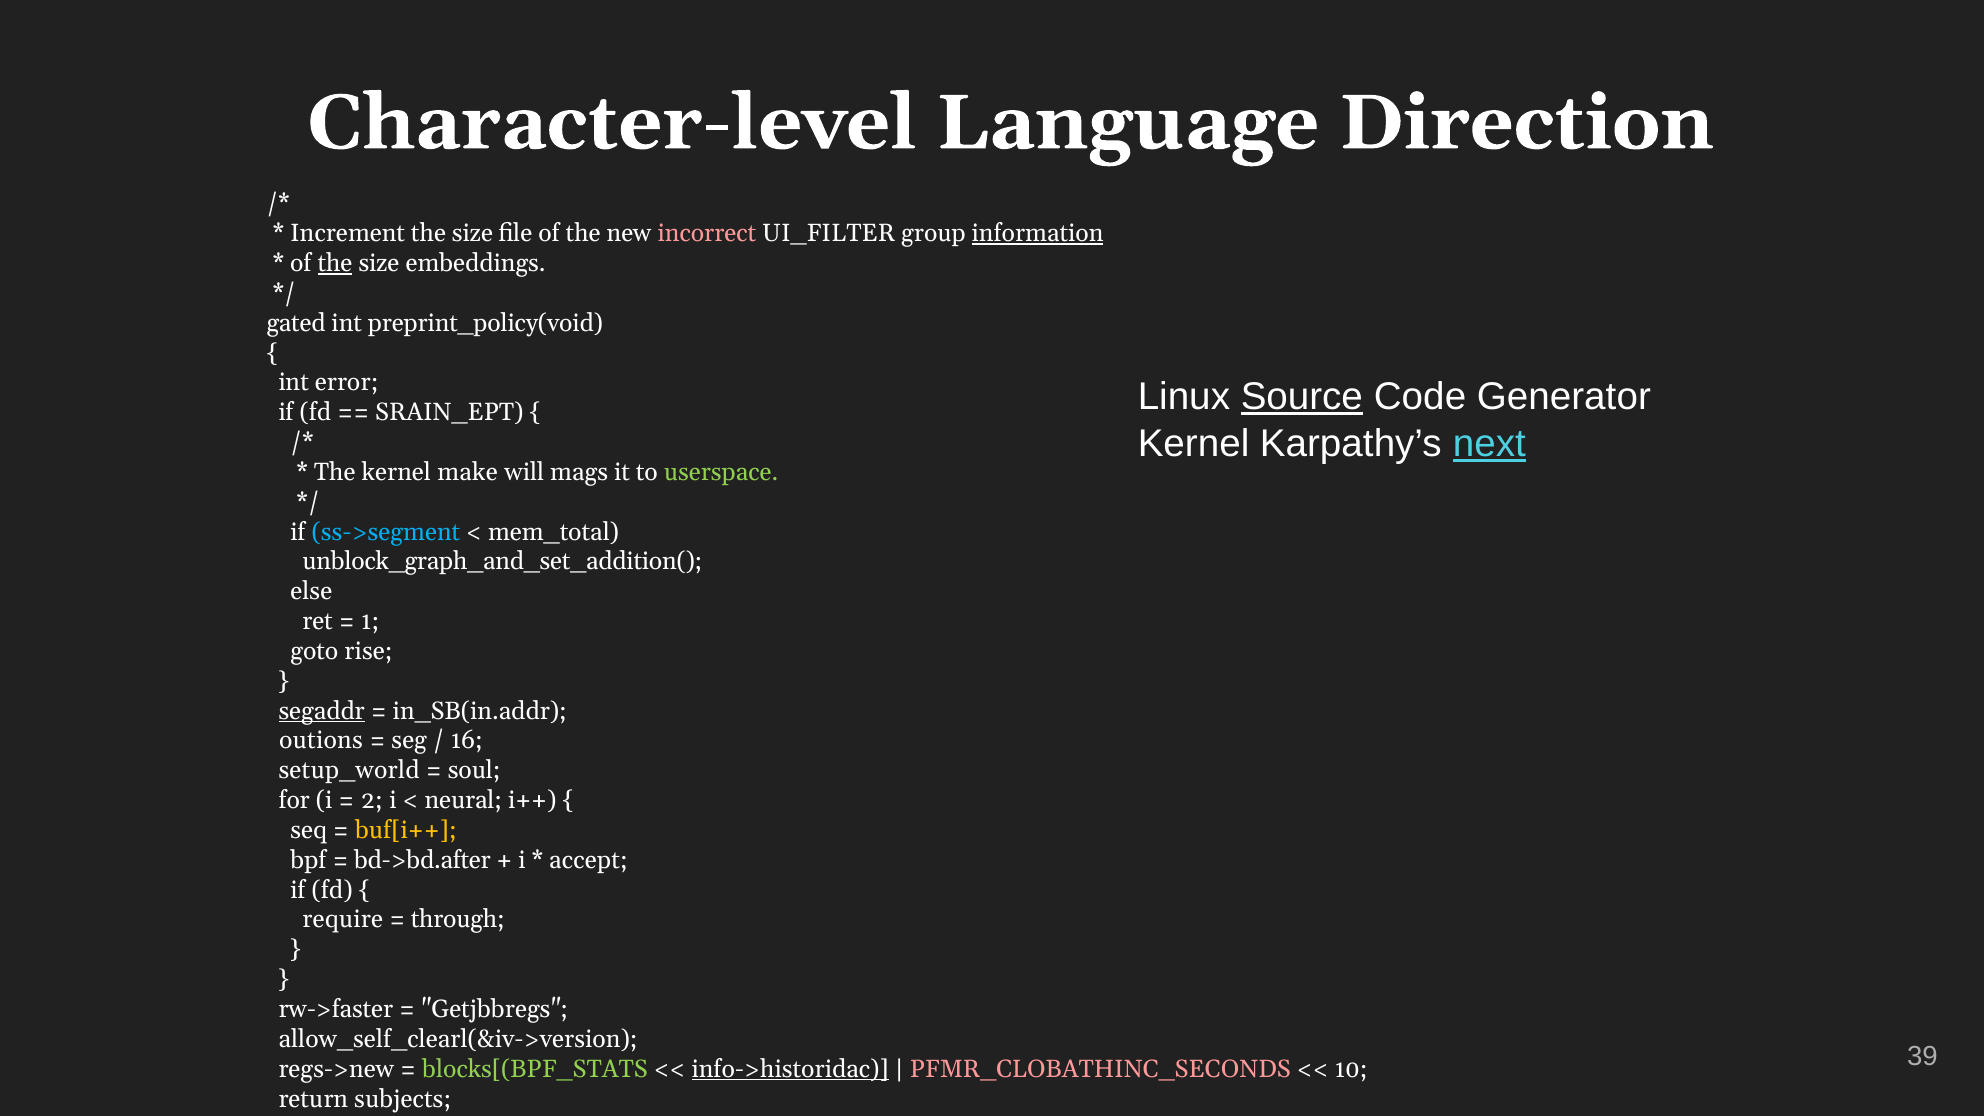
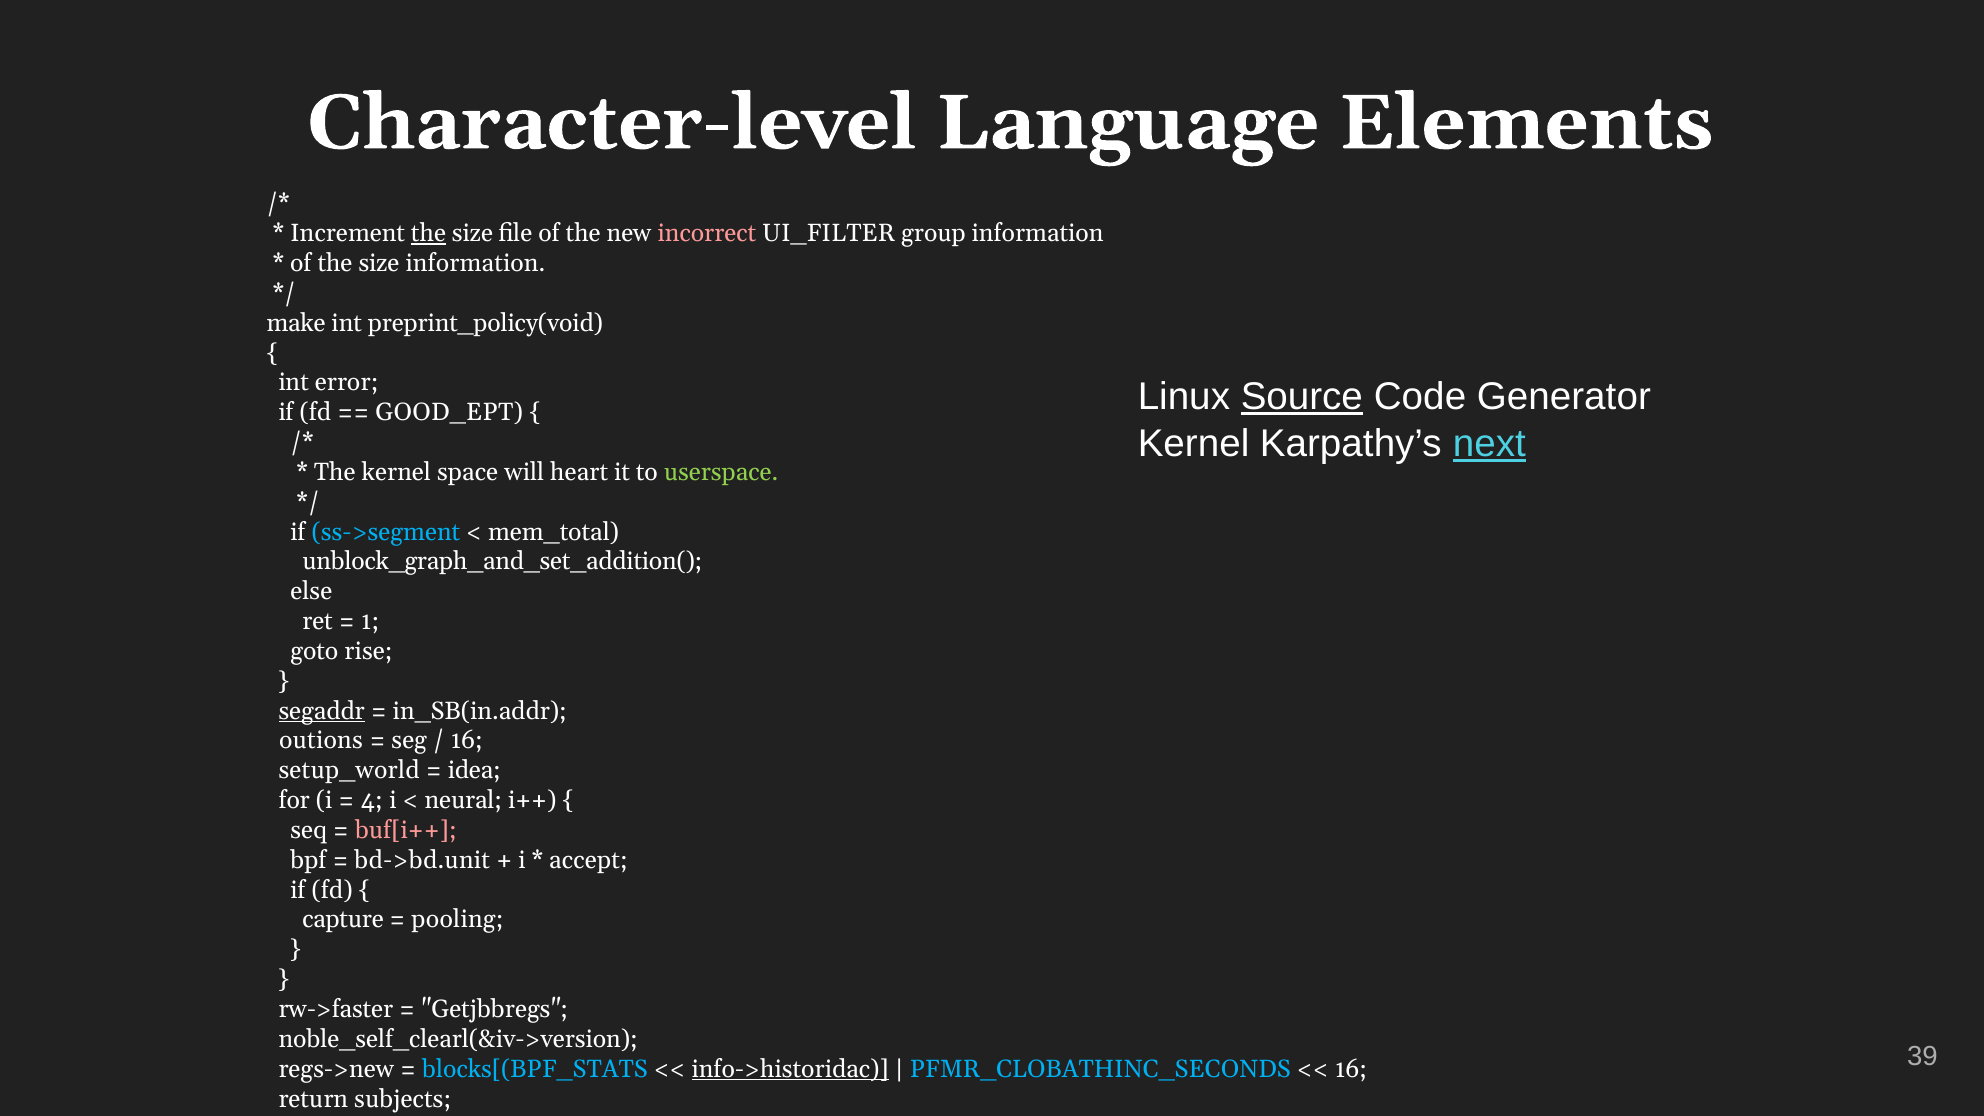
Direction: Direction -> Elements (1526, 123)
the underline: none -> present (428, 234)
information underline: present -> none (1038, 234)
the underline: present -> none (335, 263)
size embeddings: embeddings -> information (475, 263)
gated: gated -> make (296, 323)
SRAIN_EPT: SRAIN_EPT -> GOOD_EPT (449, 413)
make: make -> space (468, 472)
mags: mags -> heart (579, 472)
soul: soul -> idea (474, 771)
2: 2 -> 4 (372, 800)
buf[i++ colour: yellow -> pink (406, 830)
bd->bd.after: bd->bd.after -> bd->bd.unit (422, 860)
require: require -> capture (343, 920)
through: through -> pooling (458, 920)
allow_self_clearl(&iv->version: allow_self_clearl(&iv->version -> noble_self_clearl(&iv->version (458, 1039)
blocks[(BPF_STATS colour: light green -> light blue (535, 1069)
PFMR_CLOBATHINC_SECONDS colour: pink -> light blue (1100, 1069)
10: 10 -> 16 (1351, 1069)
